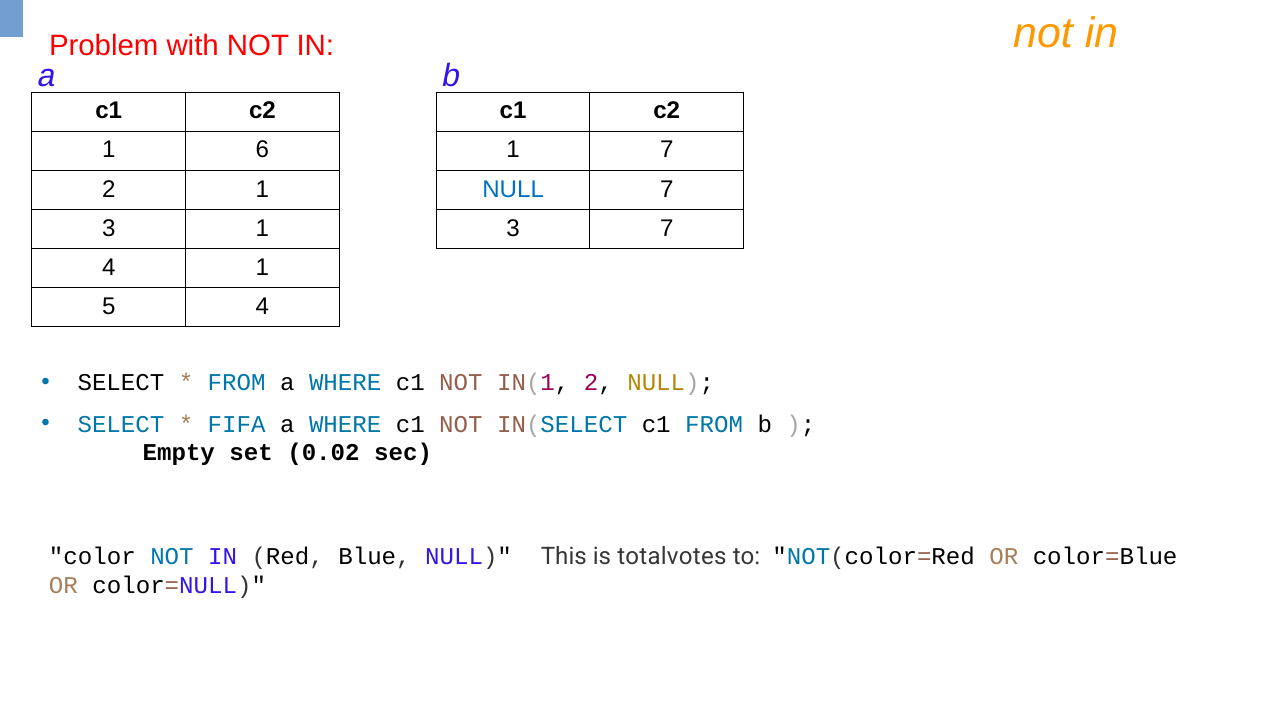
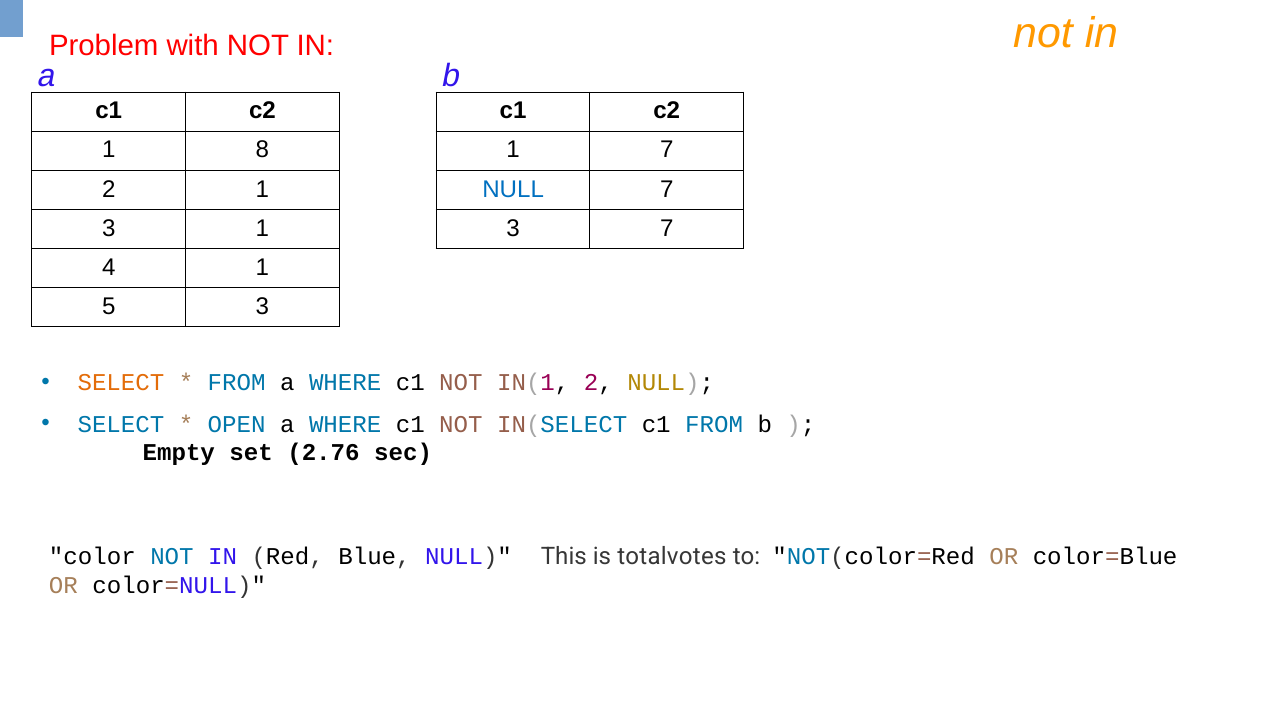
6: 6 -> 8 (262, 150)
5 4: 4 -> 3 (262, 307)
SELECT colour: black -> orange (121, 383)
FIFA: FIFA -> OPEN (237, 424)
0.02: 0.02 -> 2.76 (323, 453)
